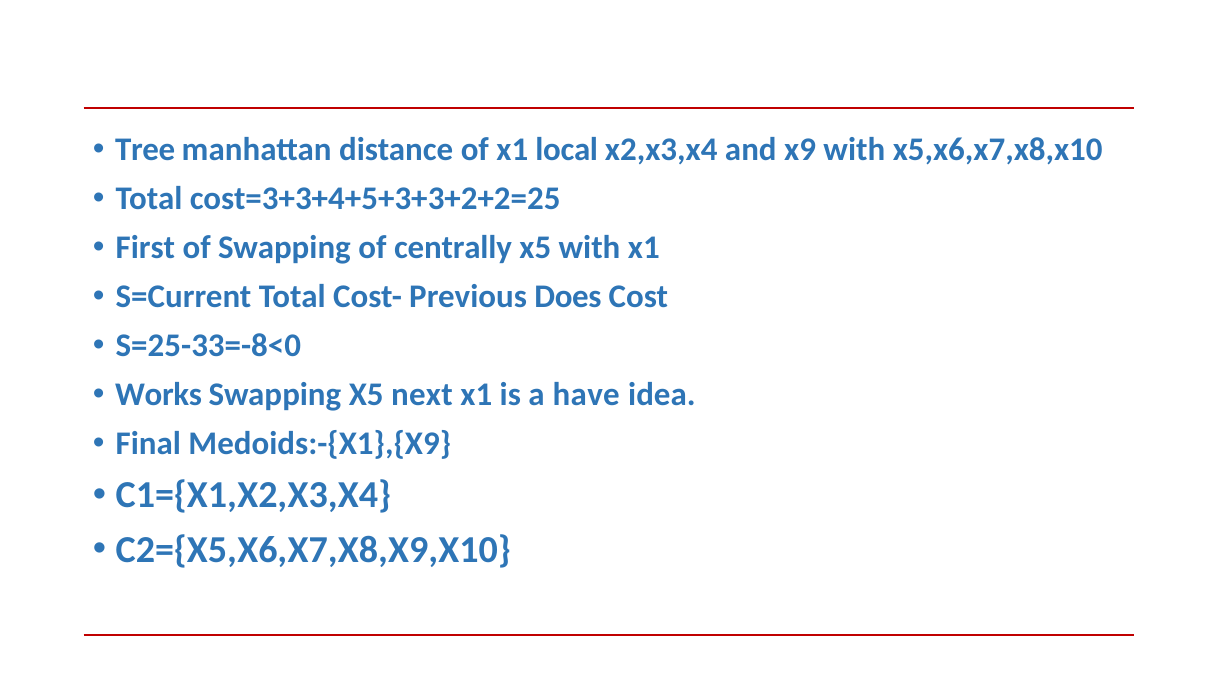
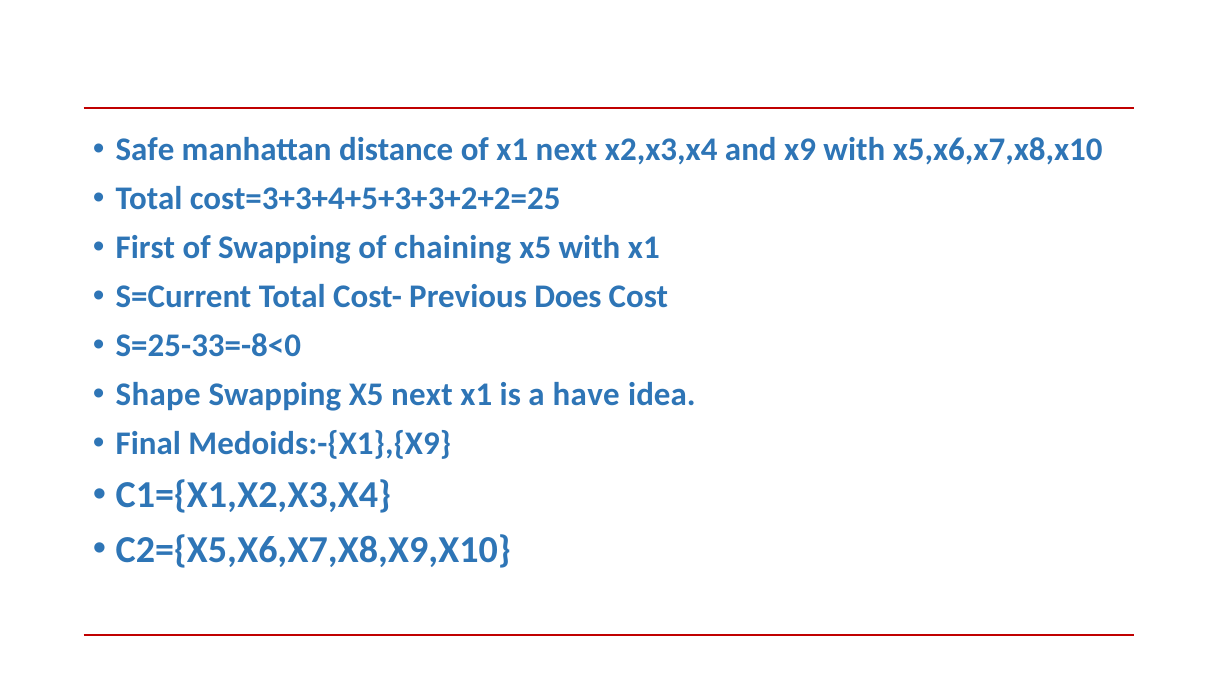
Tree: Tree -> Safe (145, 150)
x1 local: local -> next (566, 150)
centrally: centrally -> chaining (453, 248)
Works: Works -> Shape (158, 395)
